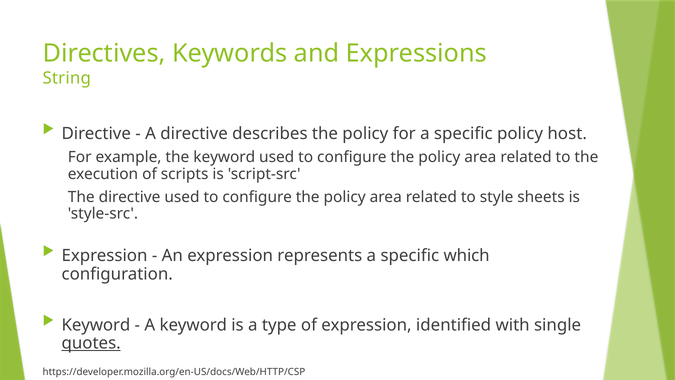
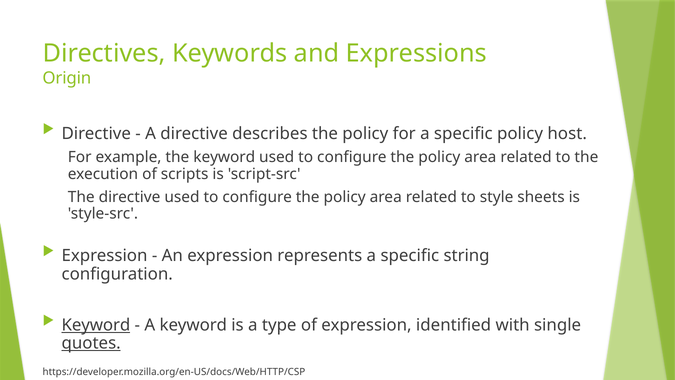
String: String -> Origin (67, 78)
which: which -> string (467, 256)
Keyword underline: none -> present (96, 325)
